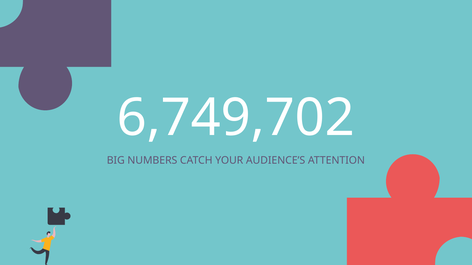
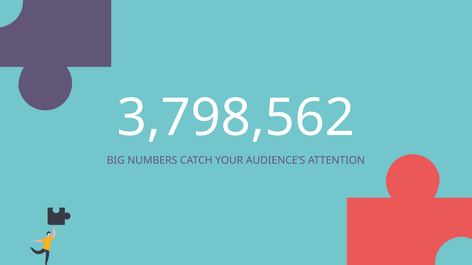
6,749,702: 6,749,702 -> 3,798,562 (236, 118)
